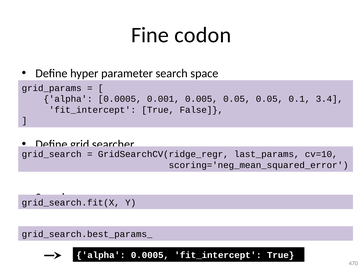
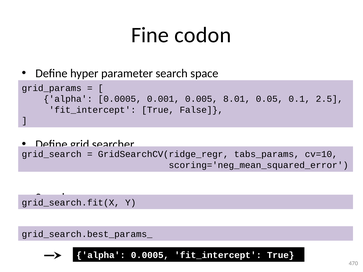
0.005 0.05: 0.05 -> 8.01 (237, 99)
3.4: 3.4 -> 2.5 (329, 99)
last_params: last_params -> tabs_params (267, 154)
